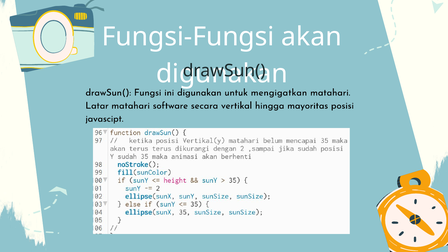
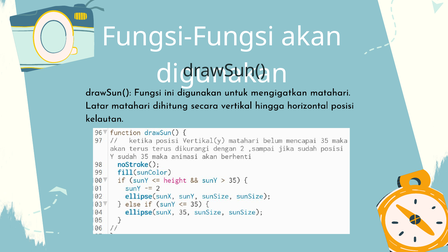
software: software -> dihitung (170, 106)
mayoritas: mayoritas -> horizontal (308, 106)
javascipt: javascipt -> kelautan (104, 119)
